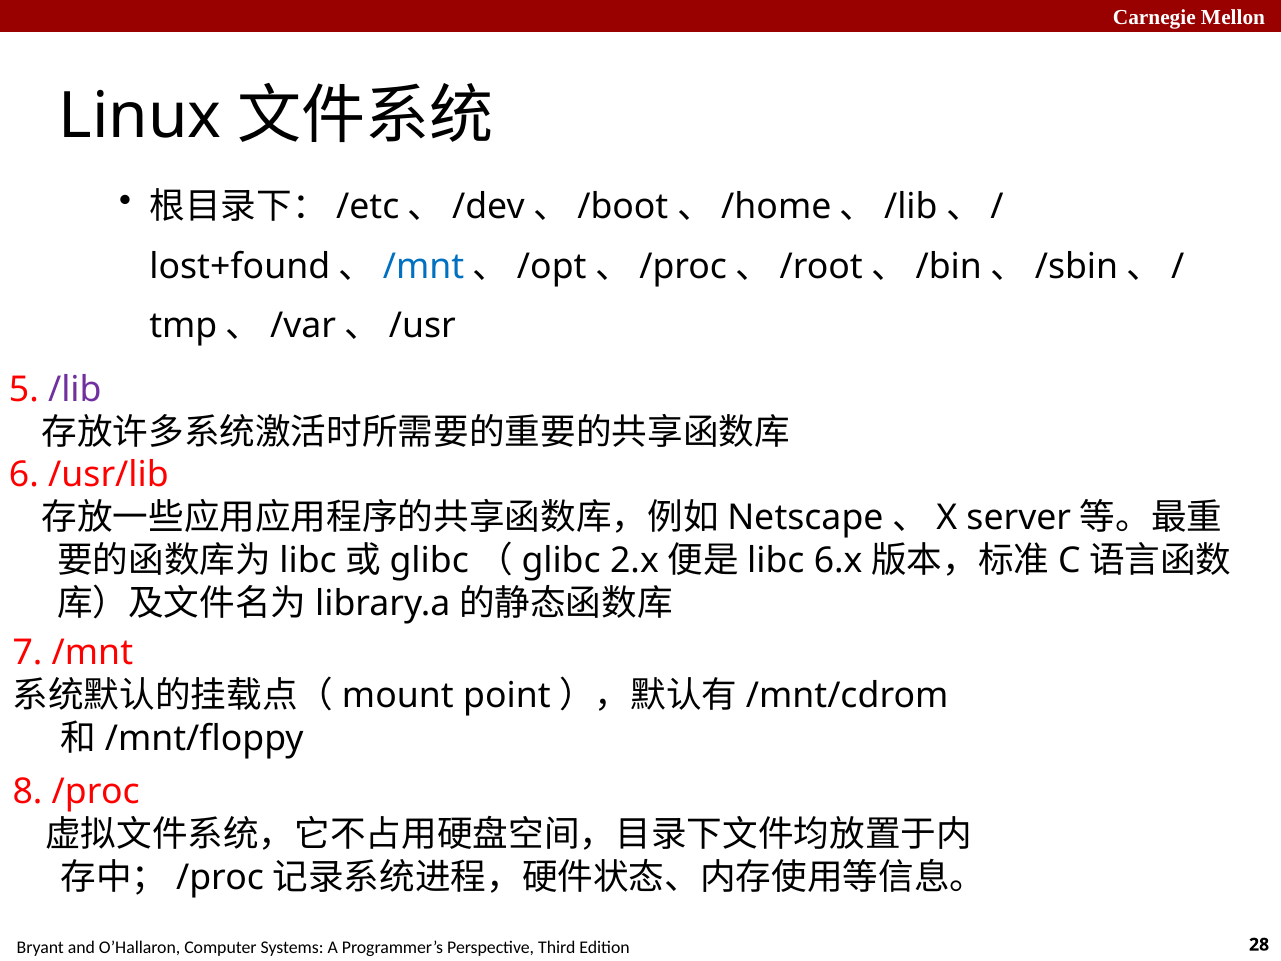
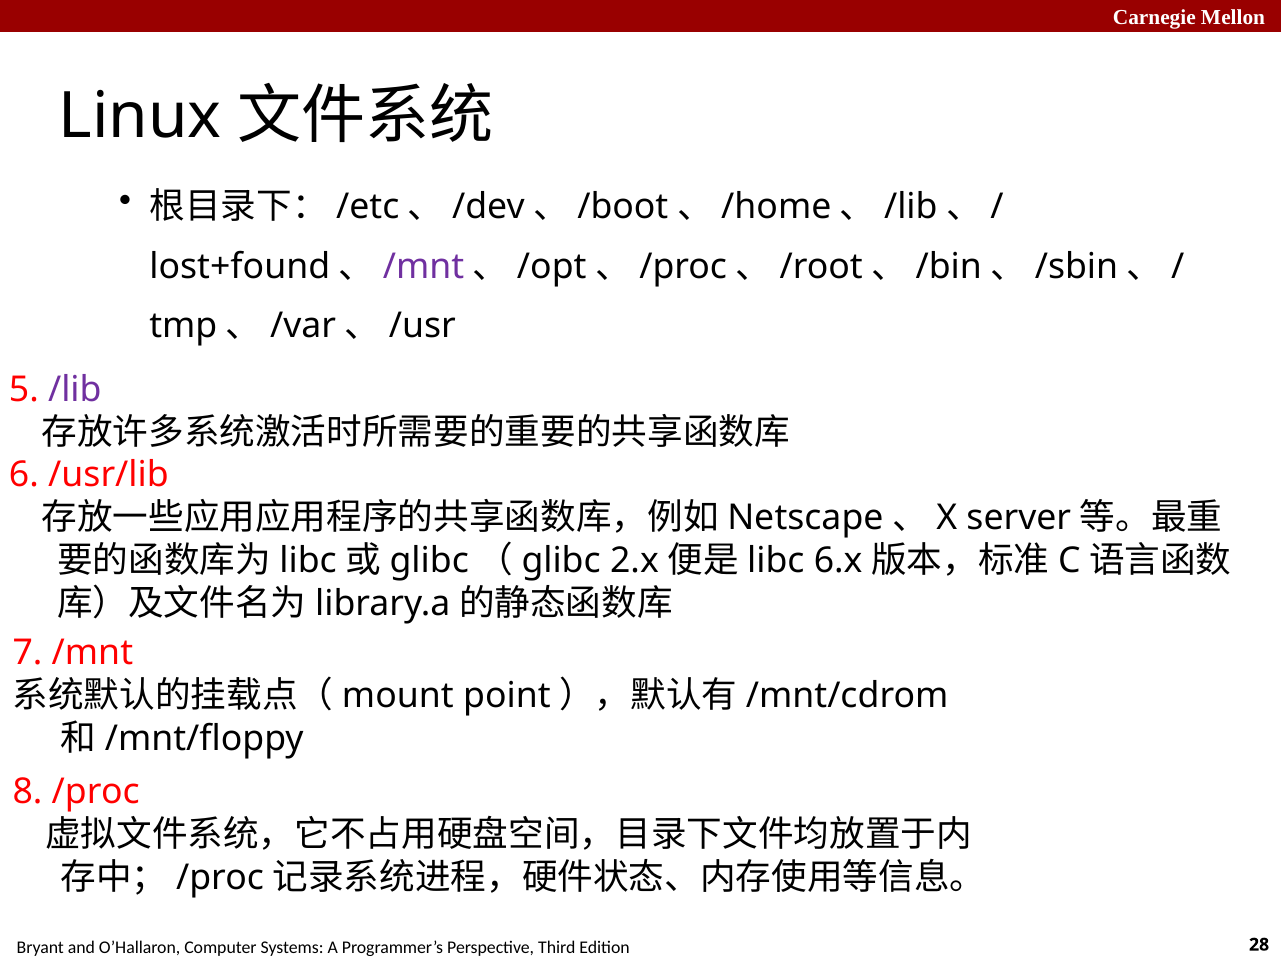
/mnt colour: blue -> purple (424, 266)
